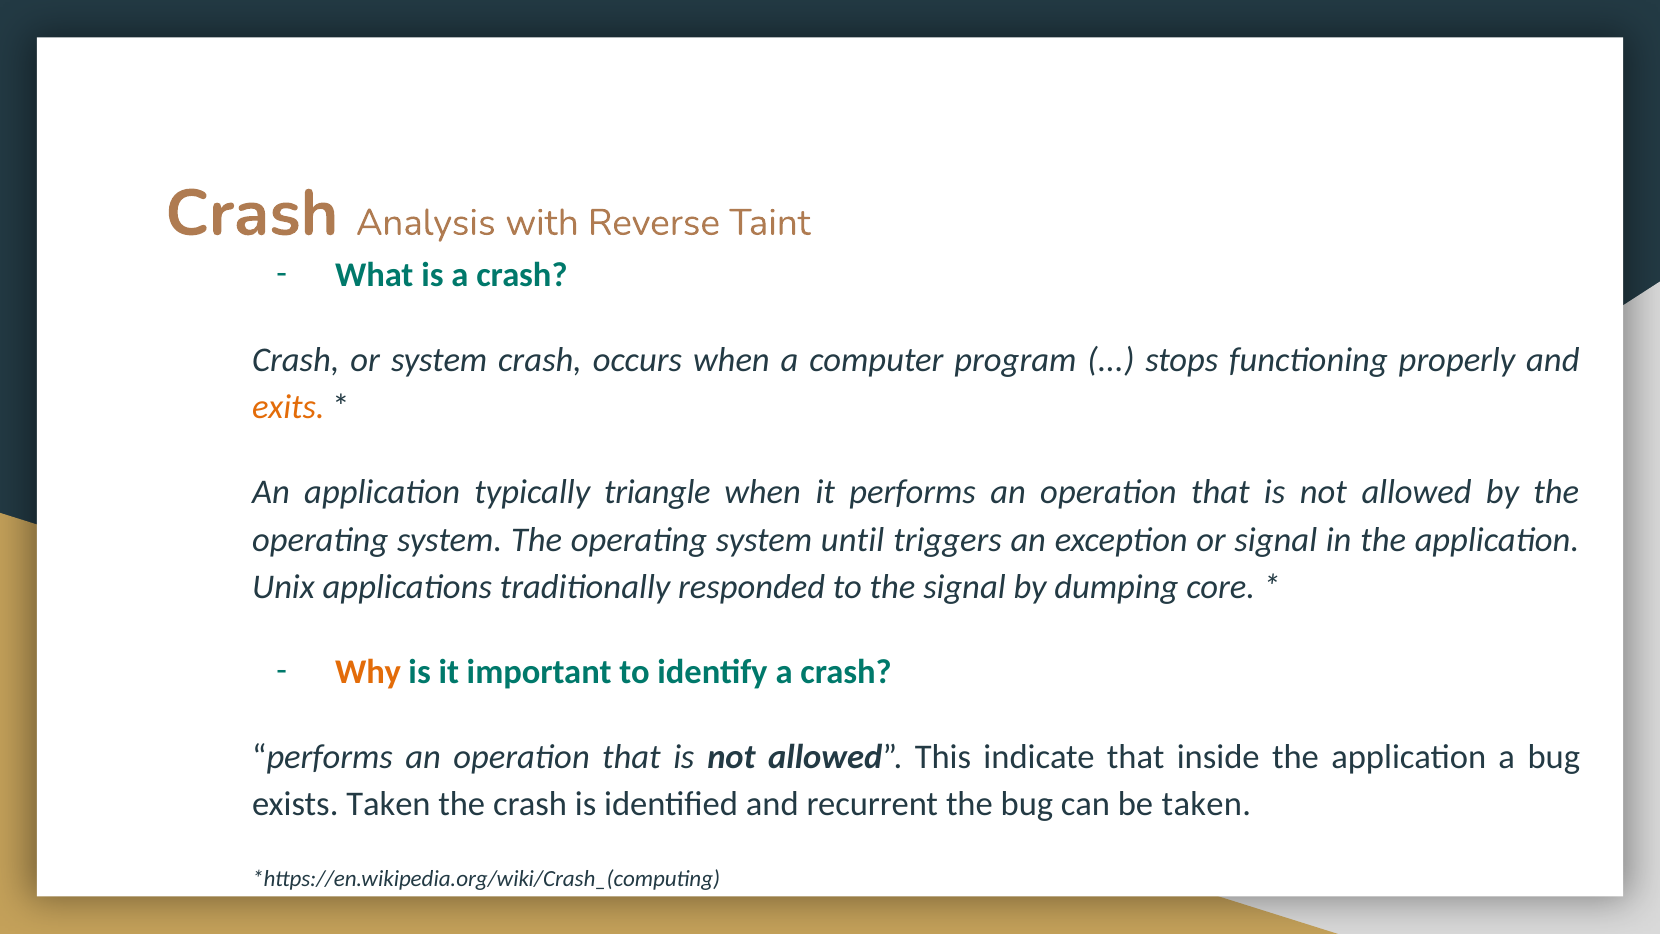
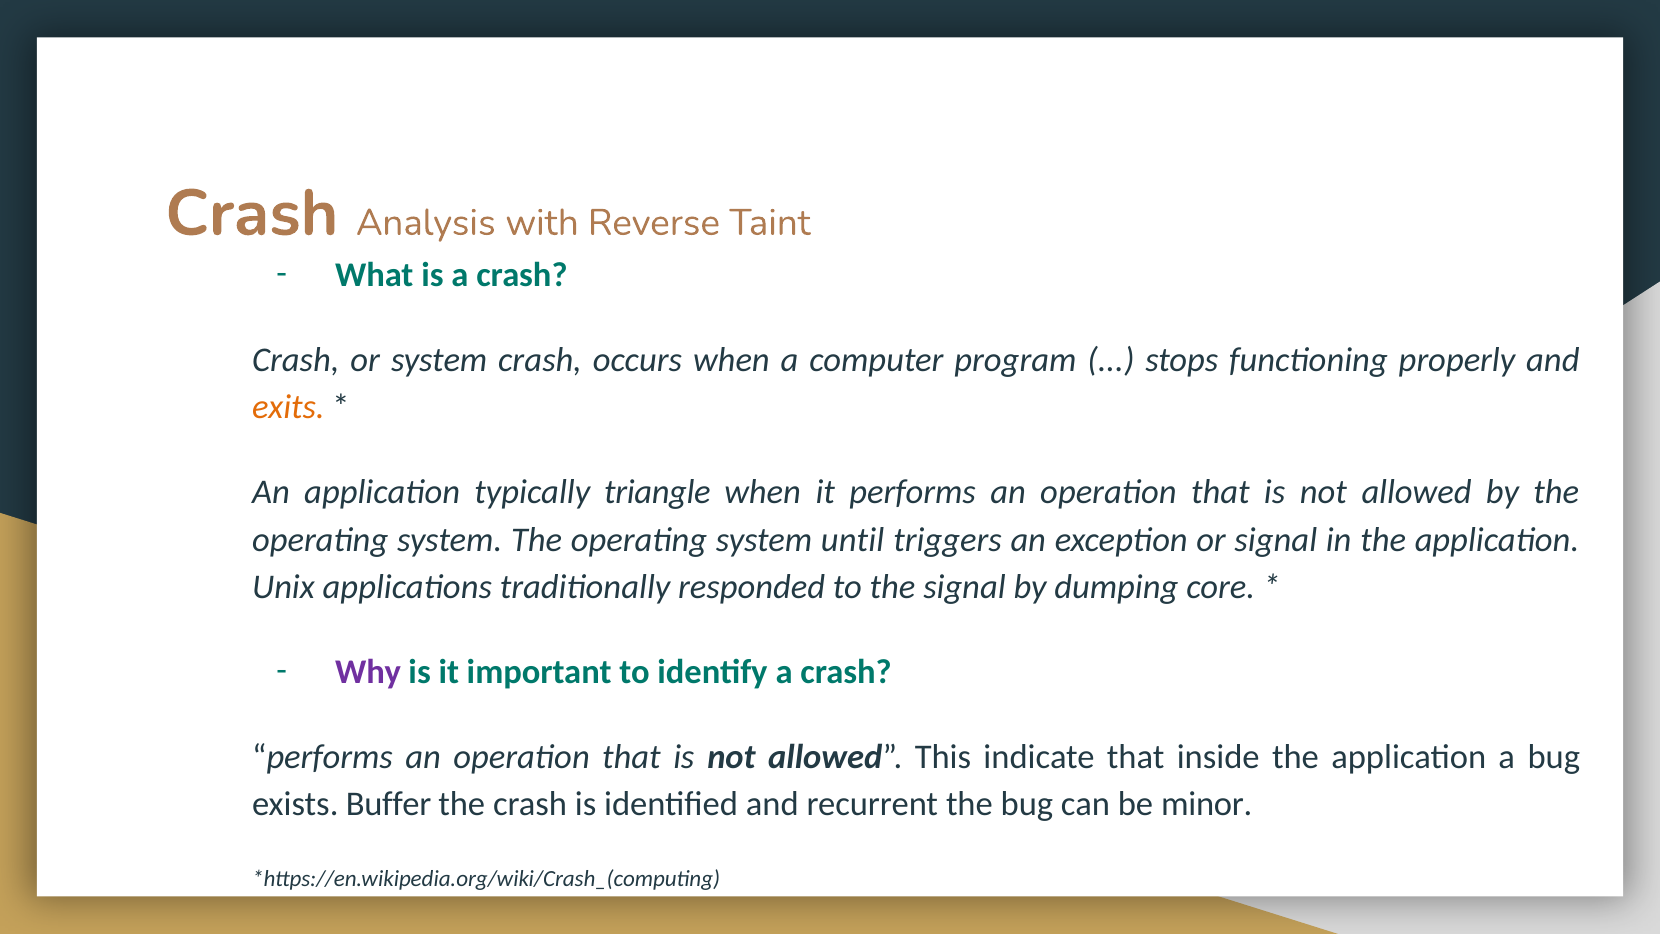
Why colour: orange -> purple (368, 672)
exists Taken: Taken -> Buffer (389, 804)
be taken: taken -> minor (1207, 804)
